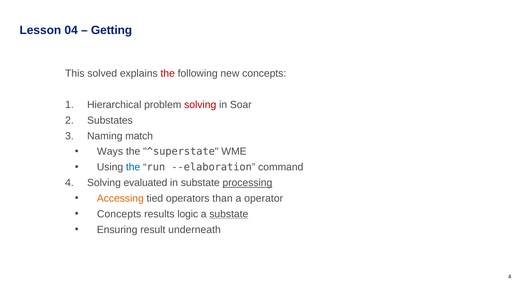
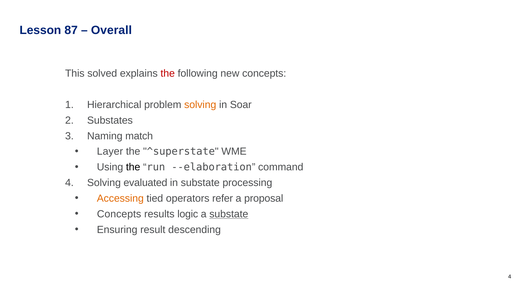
04: 04 -> 87 (71, 30)
Getting: Getting -> Overall (111, 30)
solving colour: red -> orange (200, 105)
Ways: Ways -> Layer (110, 152)
the colour: blue -> black (133, 167)
processing underline: present -> none (247, 183)
than: than -> refer (223, 198)
operator: operator -> proposal (264, 198)
underneath: underneath -> descending (195, 230)
